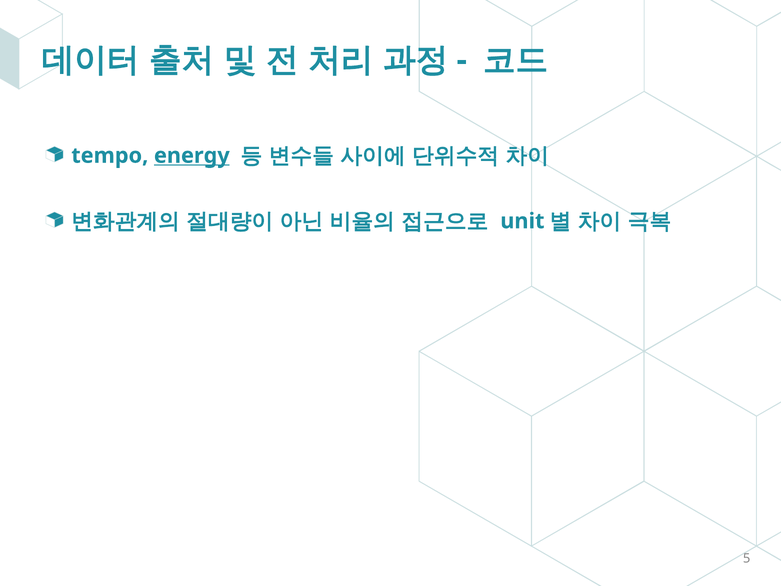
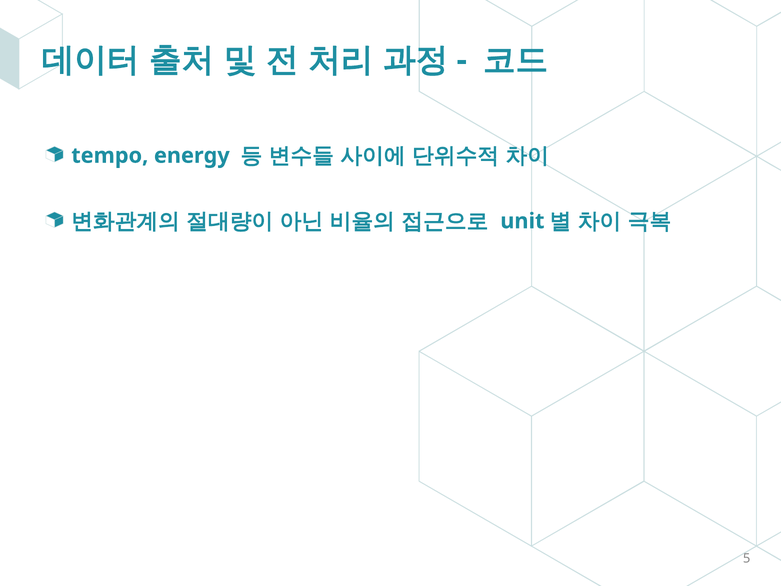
energy underline: present -> none (192, 156)
